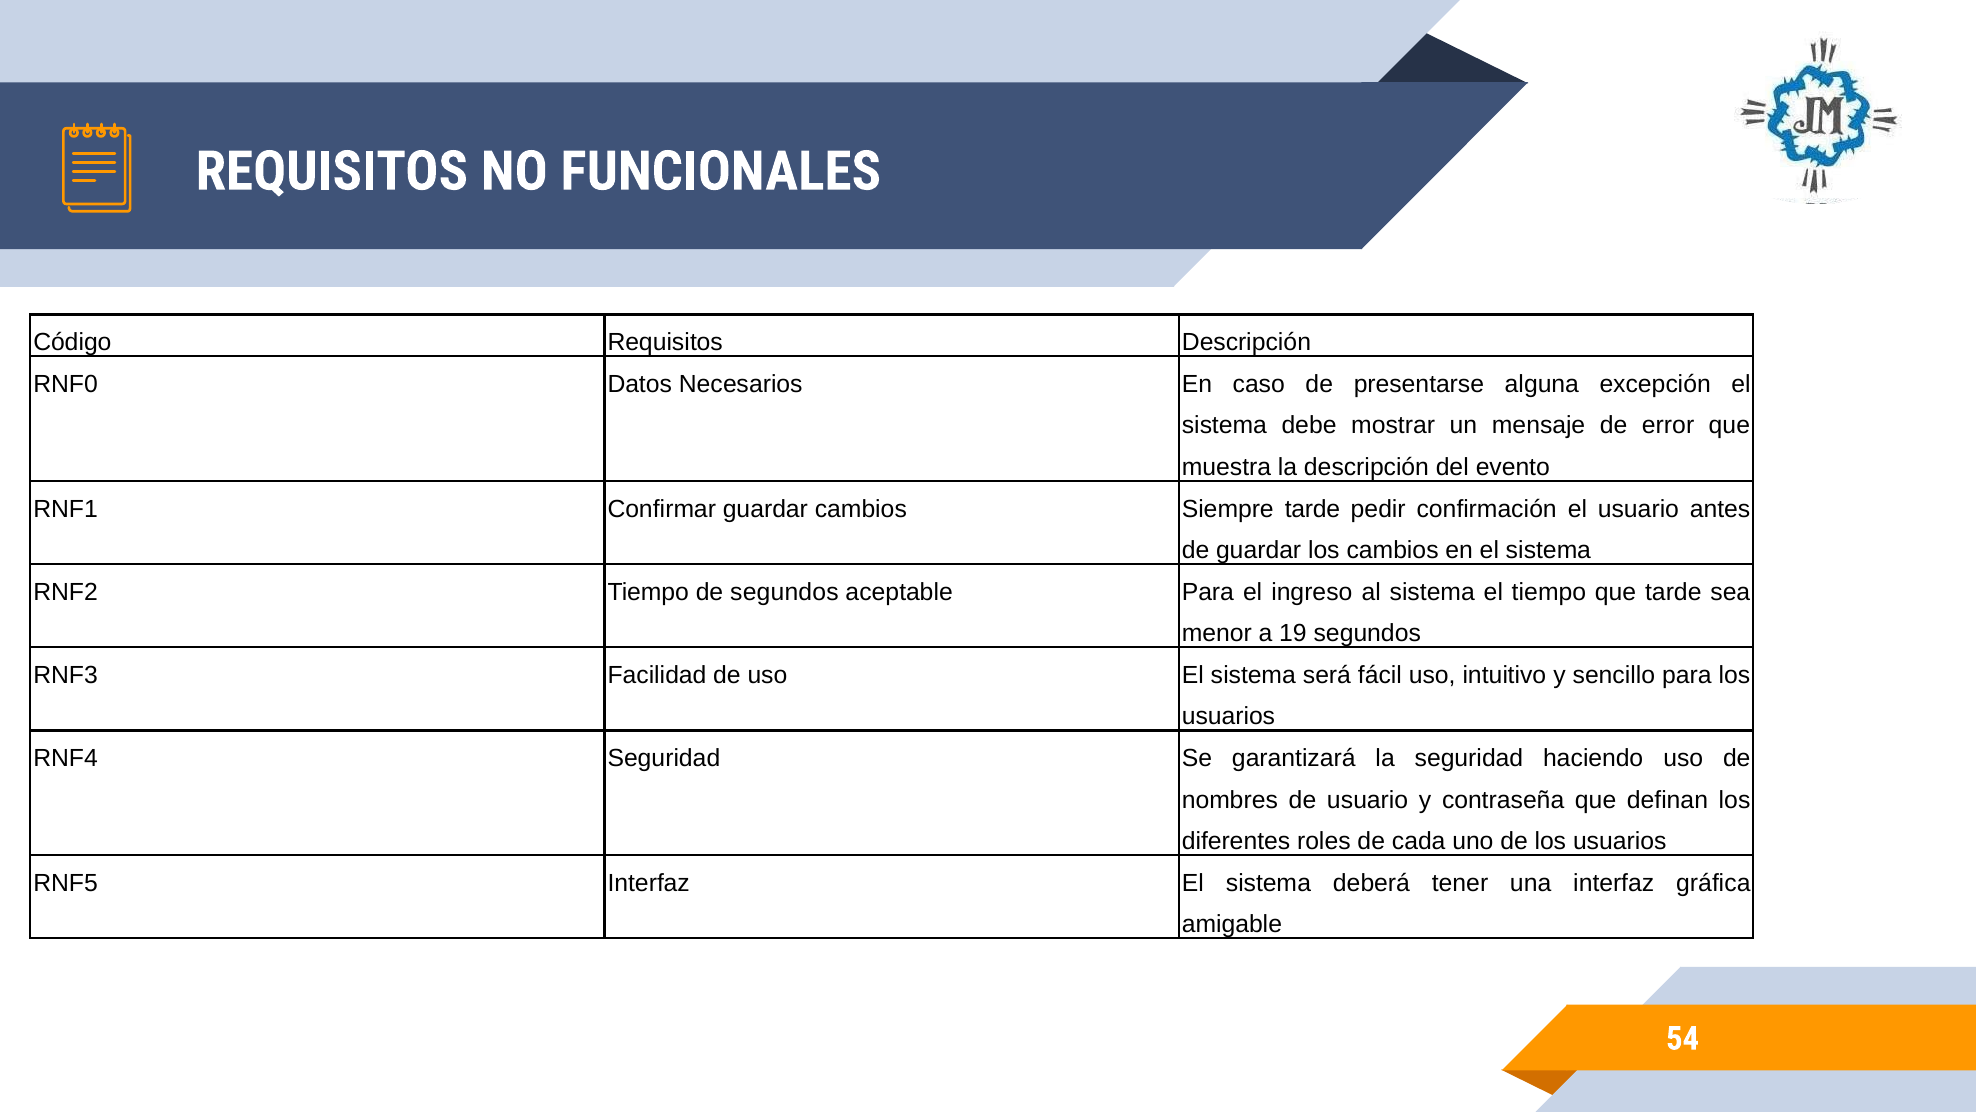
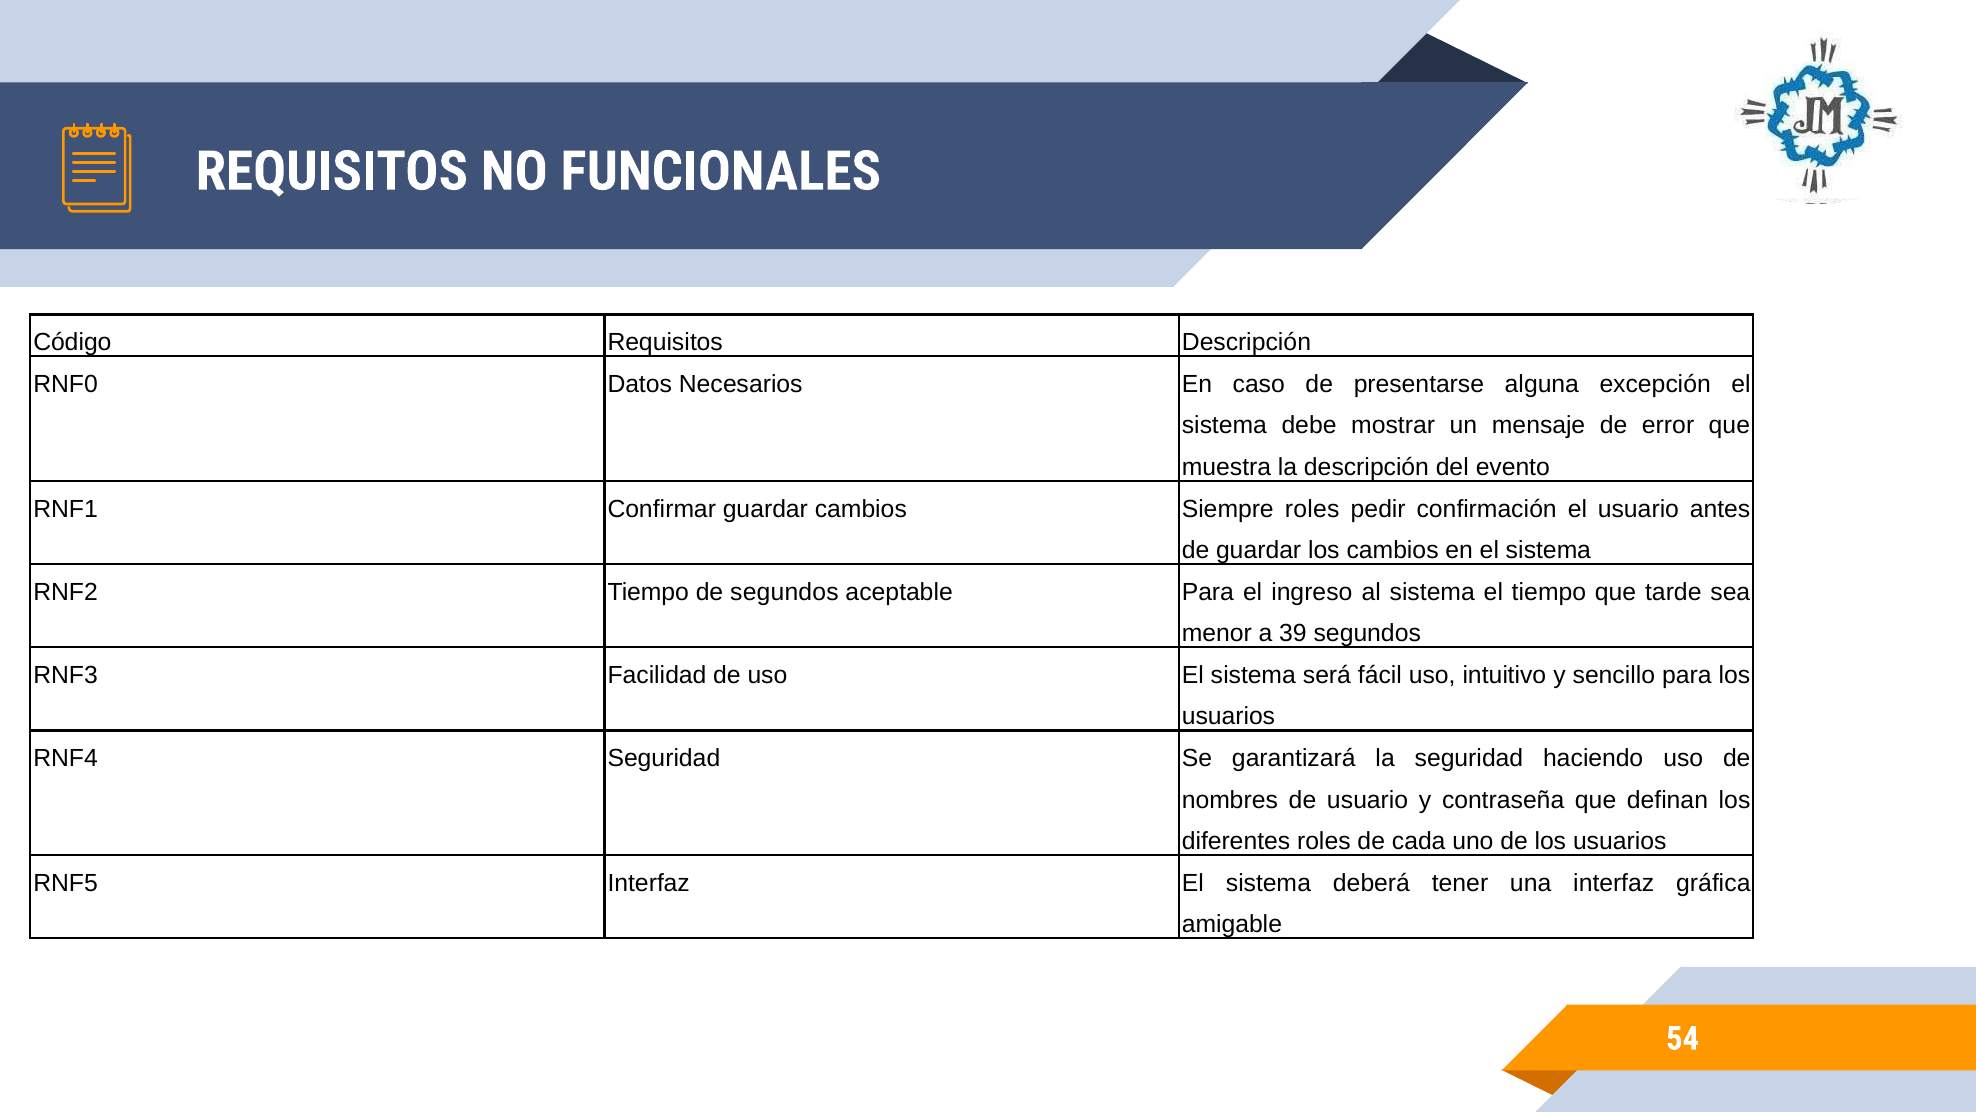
Siempre tarde: tarde -> roles (1312, 509)
19: 19 -> 39 (1293, 633)
